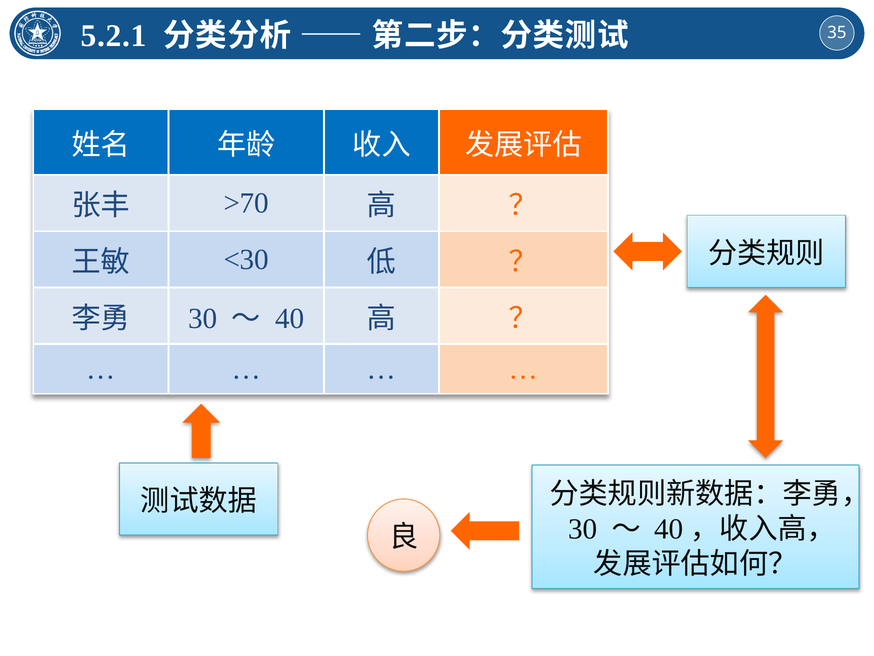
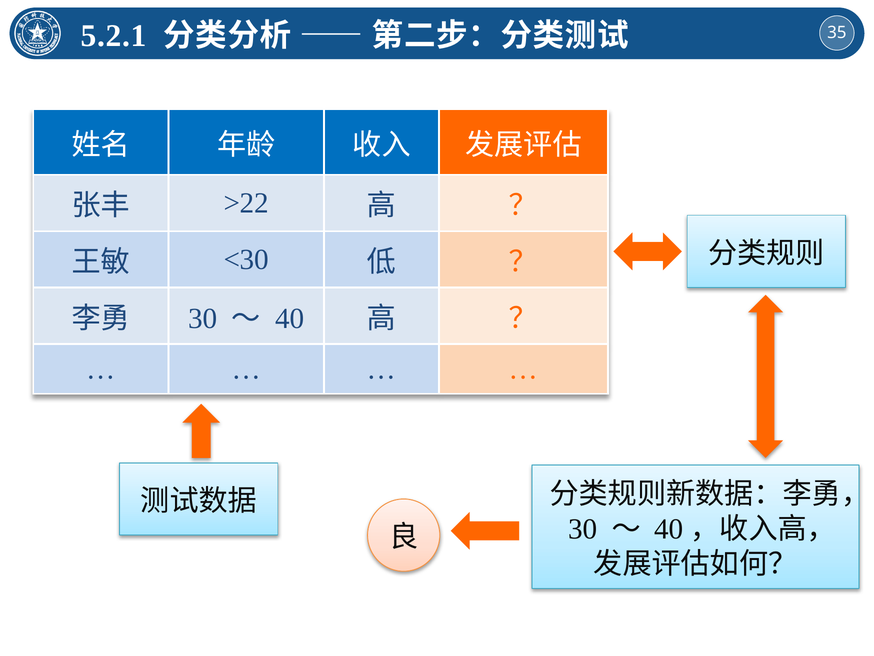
>70: >70 -> >22 (246, 203)
